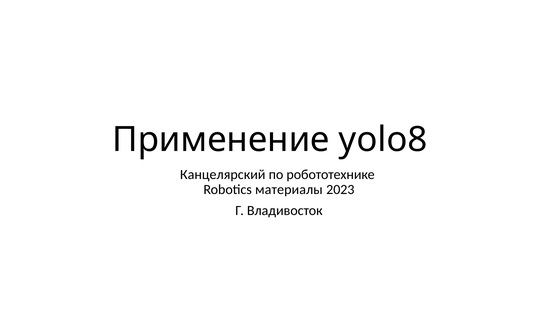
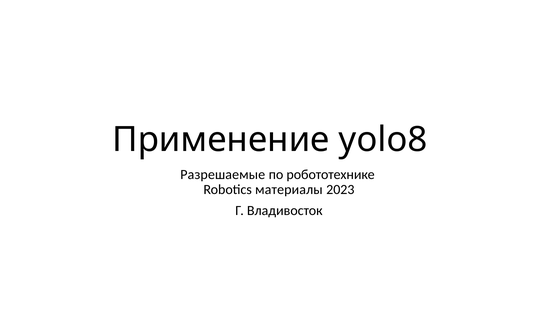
Канцелярский: Канцелярский -> Разрешаемые (223, 174)
